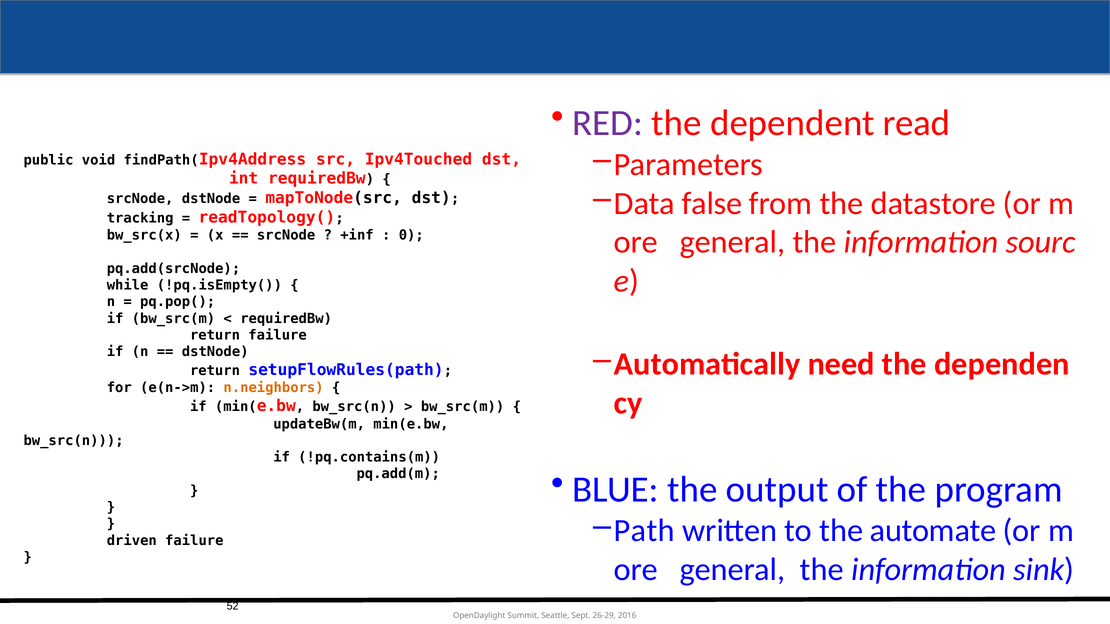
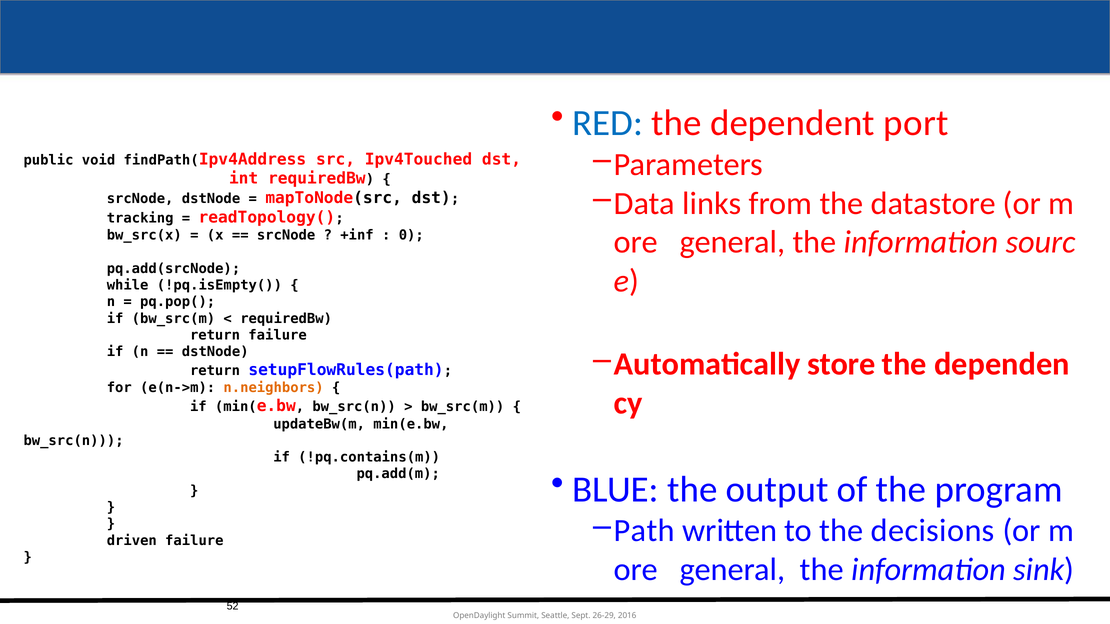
RED colour: purple -> blue (608, 123)
read: read -> port (916, 123)
false: false -> links (712, 204)
need: need -> store (841, 365)
automate: automate -> decisions (933, 531)
